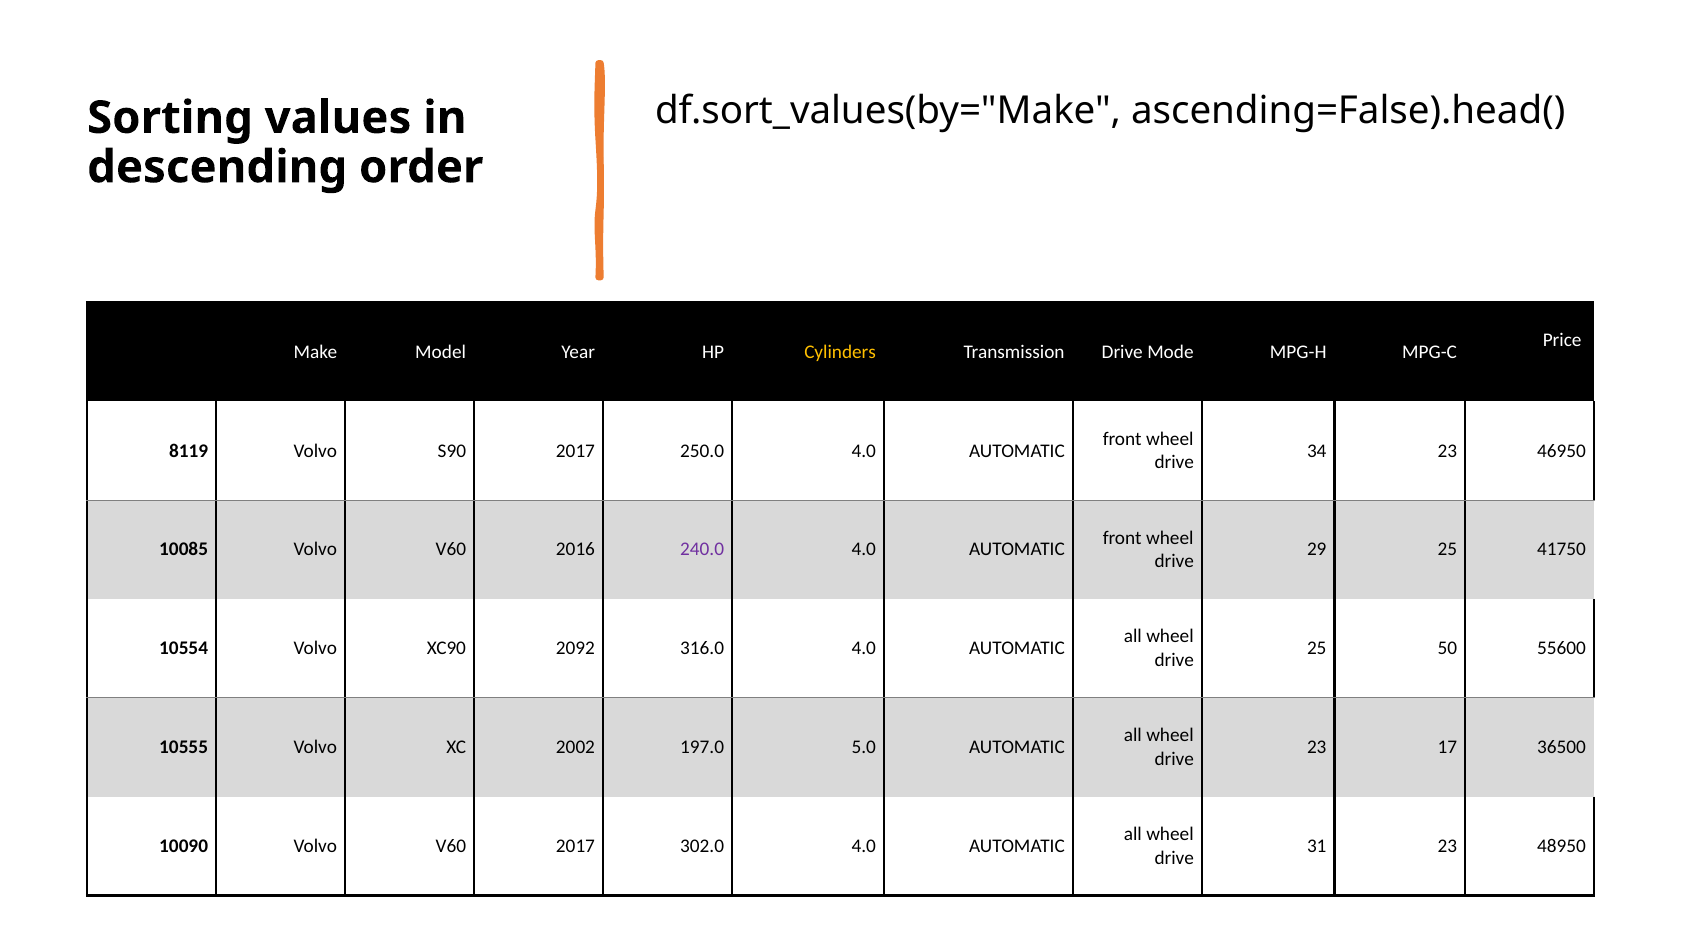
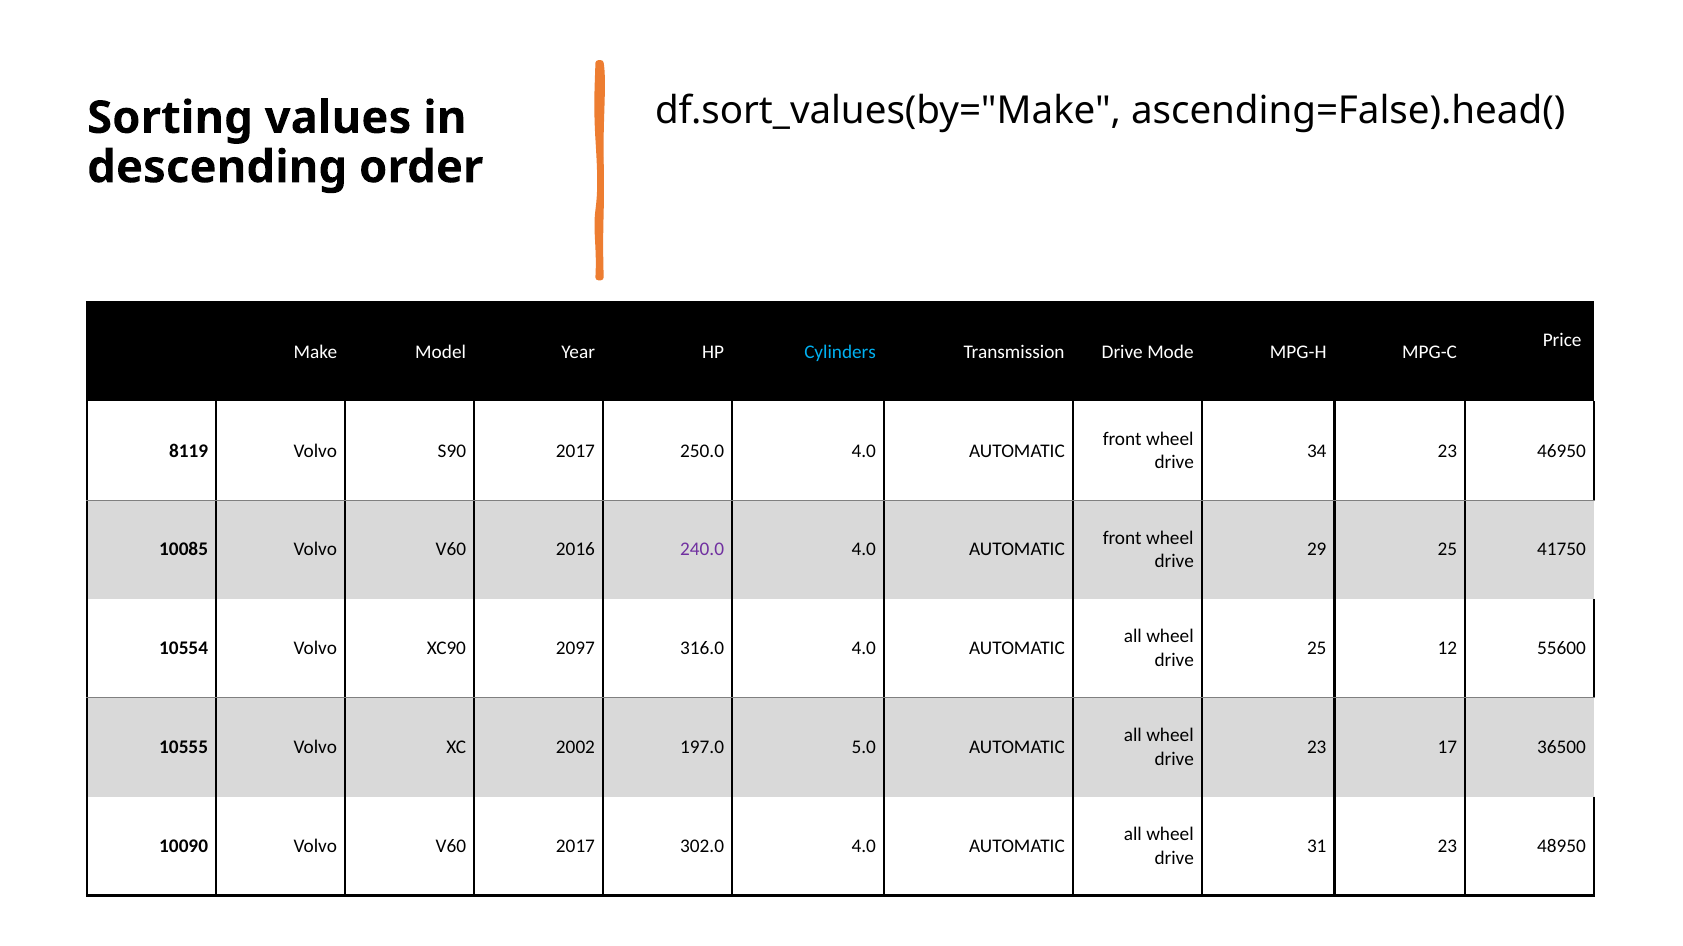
Cylinders colour: yellow -> light blue (840, 352)
2092: 2092 -> 2097 (575, 649)
50: 50 -> 12 (1447, 649)
